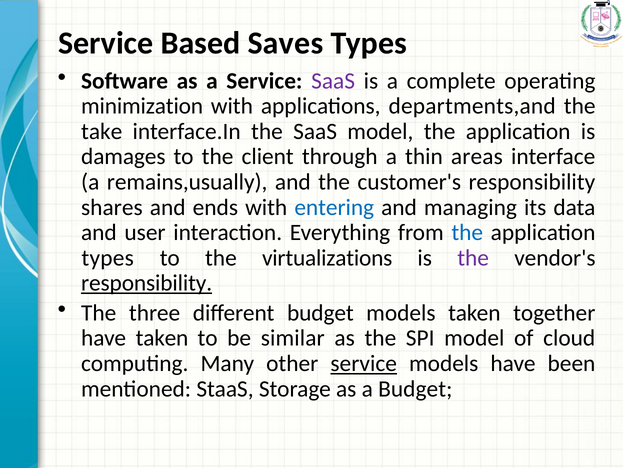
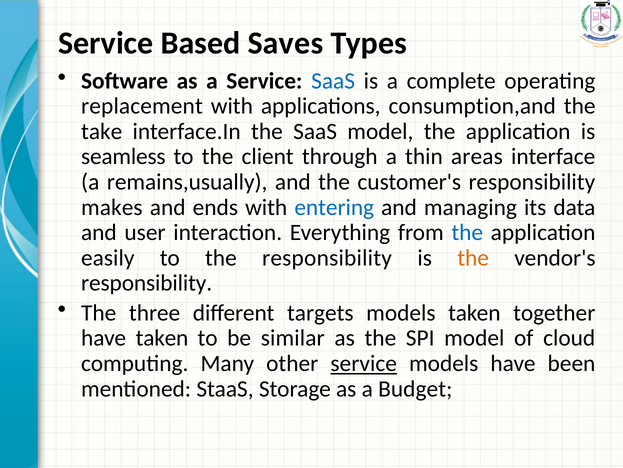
SaaS colour: purple -> blue (333, 81)
minimization: minimization -> replacement (142, 106)
departments,and: departments,and -> consumption,and (472, 106)
damages: damages -> seamless (123, 156)
shares: shares -> makes (112, 207)
types: types -> easily (108, 258)
the virtualizations: virtualizations -> responsibility (327, 258)
the colour: purple -> orange (473, 258)
responsibility underline: present -> none (147, 283)
different budget: budget -> targets (320, 312)
